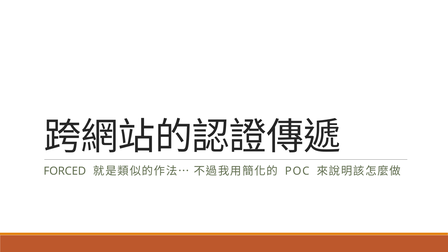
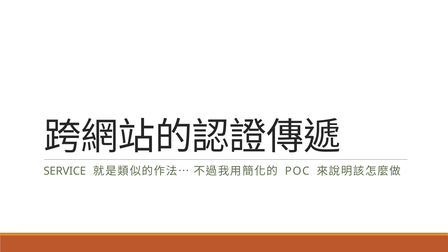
FORCED: FORCED -> SERVICE (65, 171)
